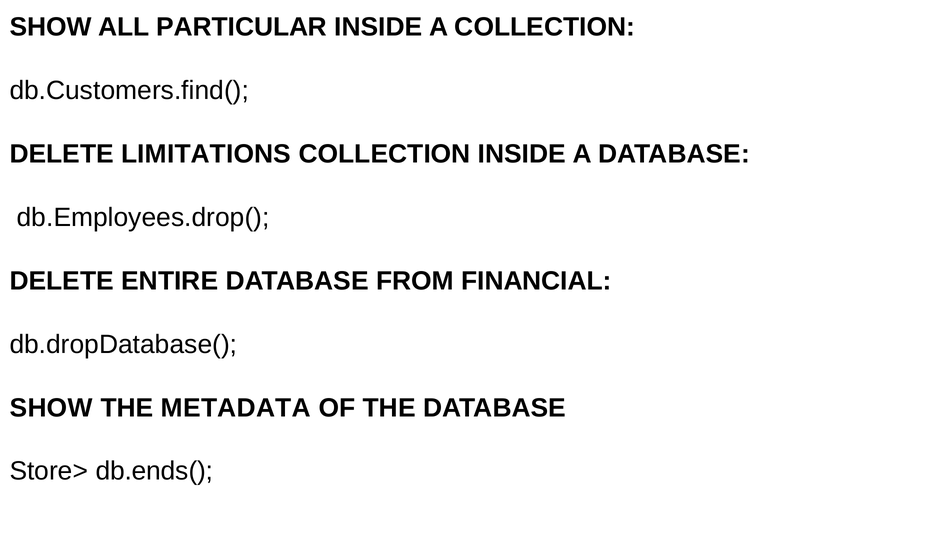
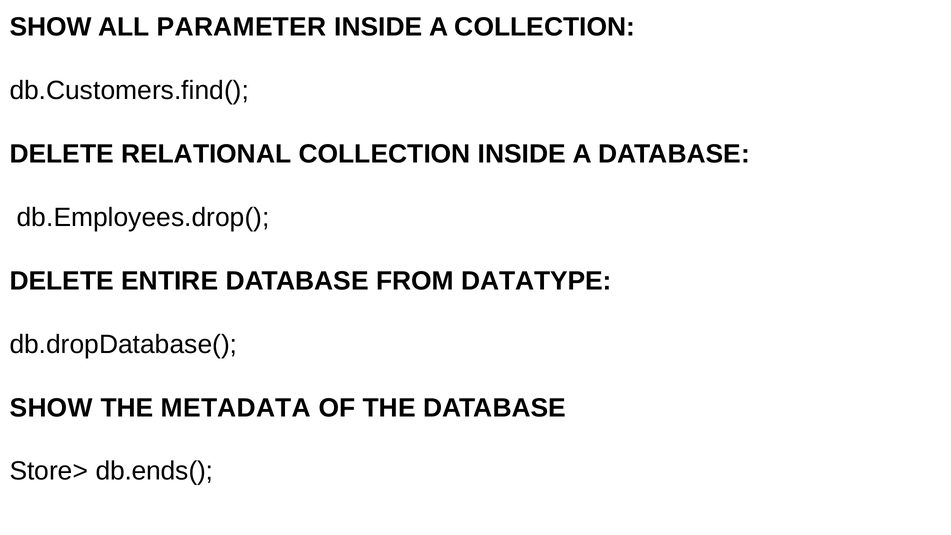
PARTICULAR: PARTICULAR -> PARAMETER (242, 27)
LIMITATIONS: LIMITATIONS -> RELATIONAL (206, 154)
FINANCIAL: FINANCIAL -> DATATYPE (536, 281)
